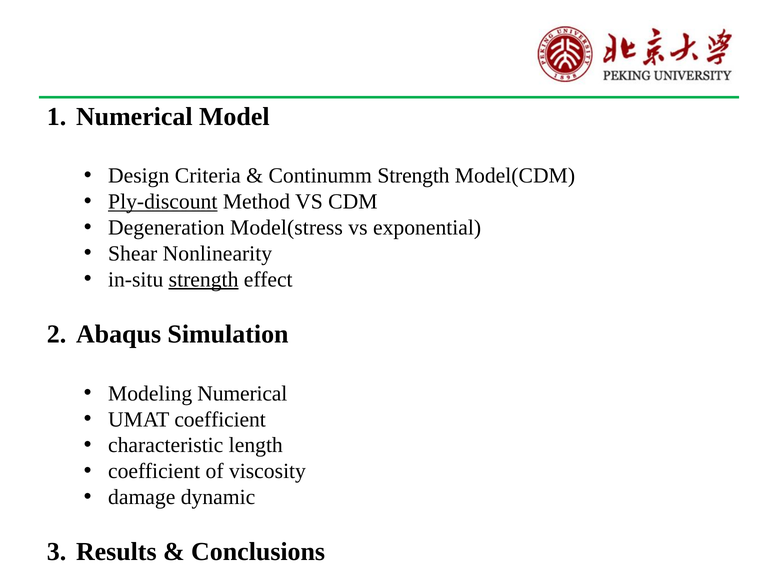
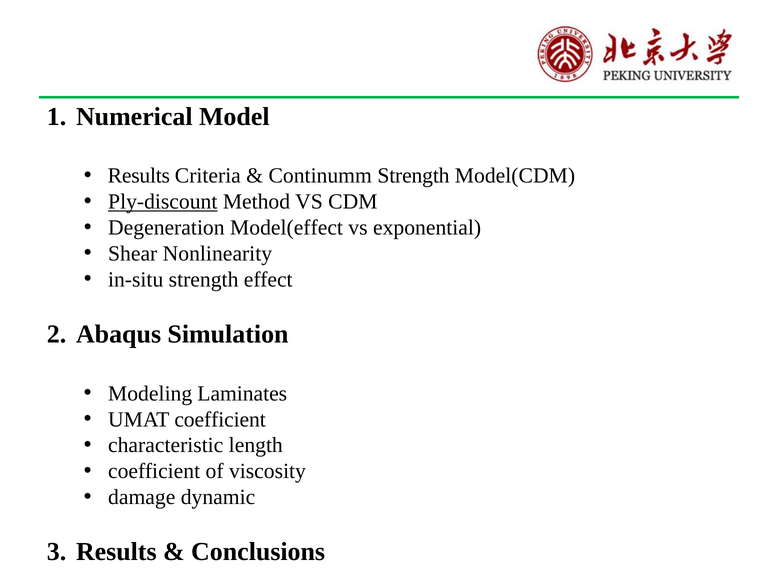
Design: Design -> Results (139, 176)
Model(stress: Model(stress -> Model(effect (287, 228)
strength underline: present -> none (204, 280)
Modeling Numerical: Numerical -> Laminates (242, 394)
